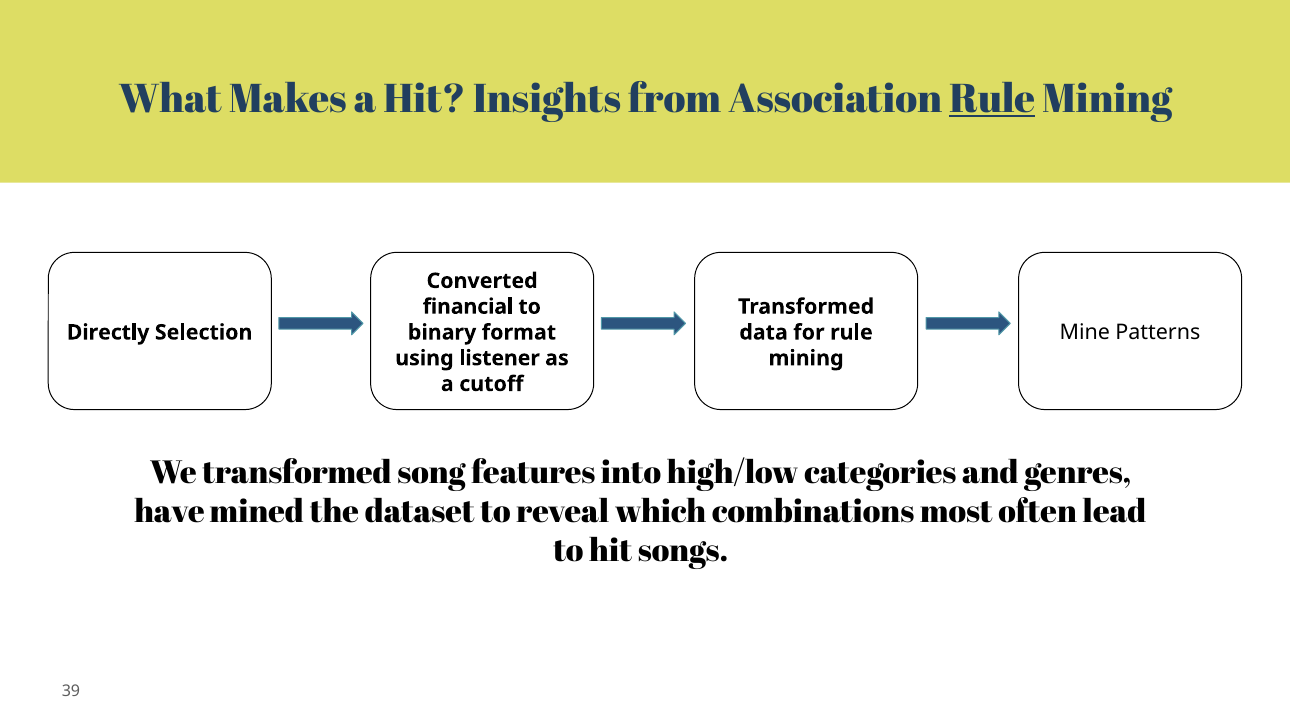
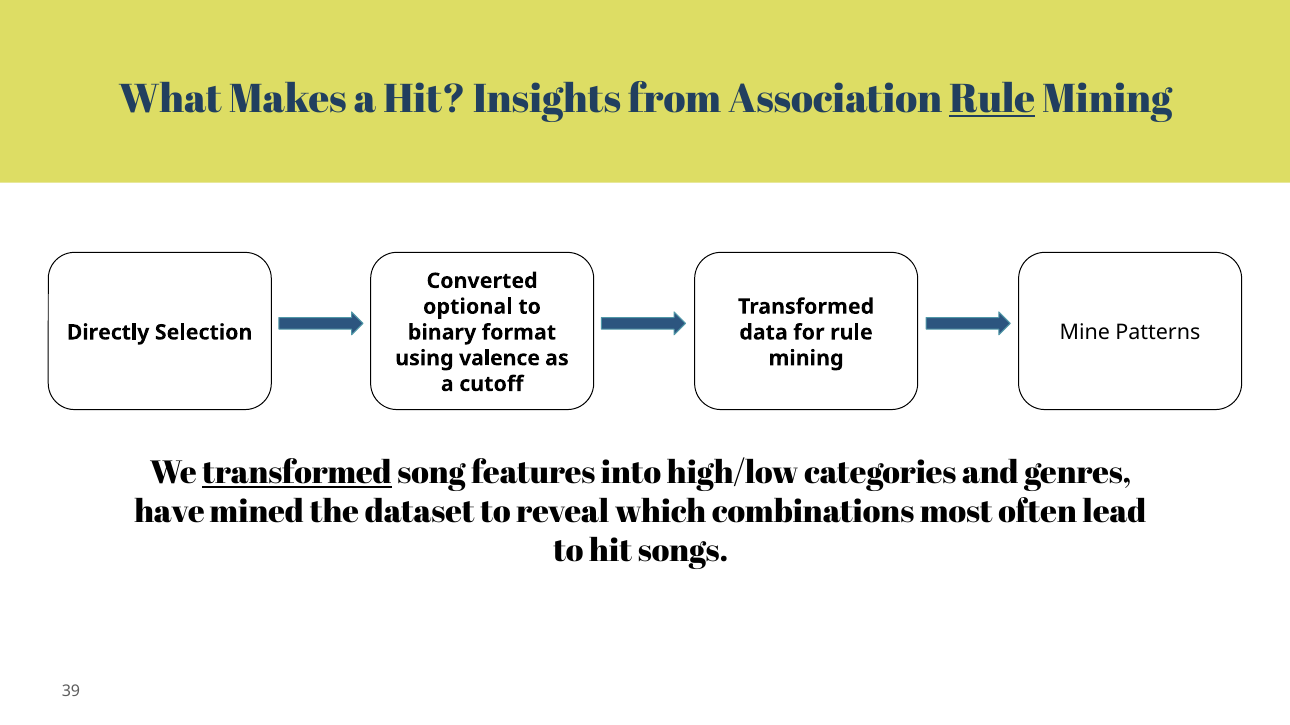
financial: financial -> optional (468, 307)
listener: listener -> valence (500, 358)
transformed underline: none -> present (297, 473)
